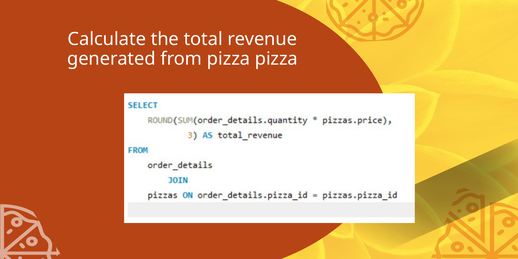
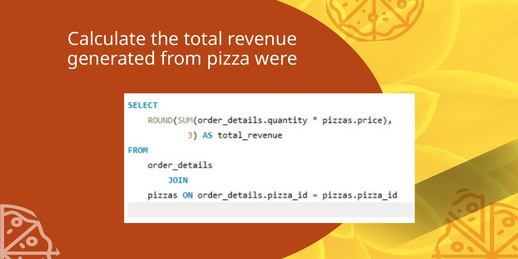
pizza pizza: pizza -> were (276, 59)
